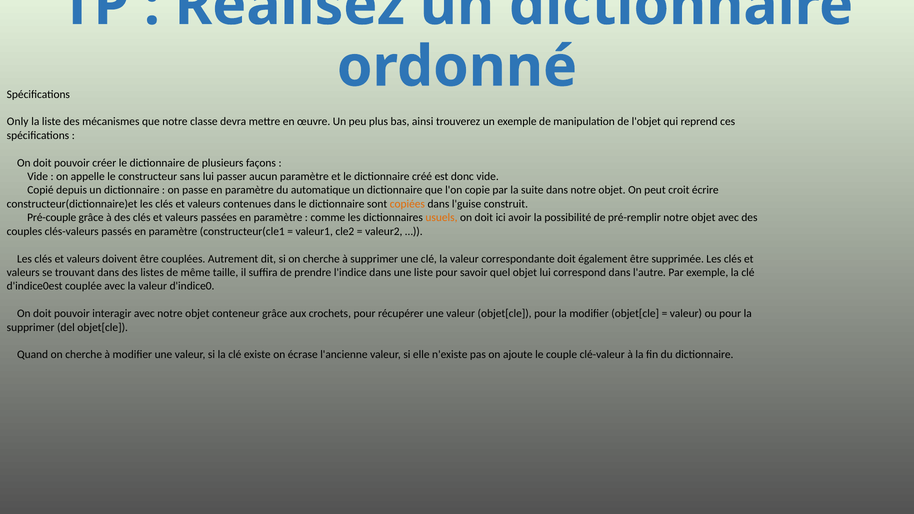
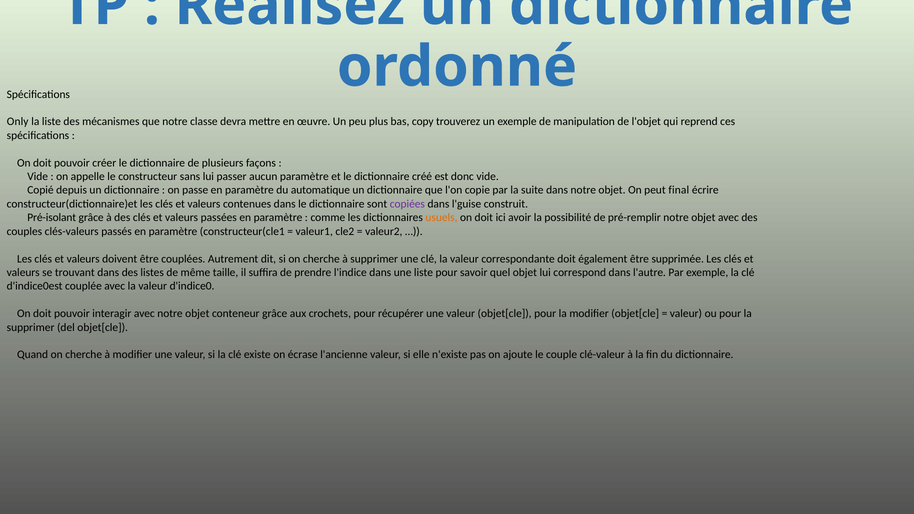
ainsi: ainsi -> copy (423, 122)
croit: croit -> final (679, 190)
copiées colour: orange -> purple (407, 204)
Pré-couple: Pré-couple -> Pré-isolant (52, 218)
